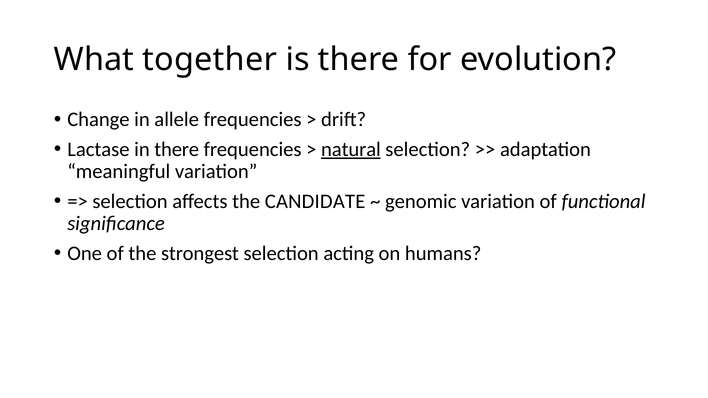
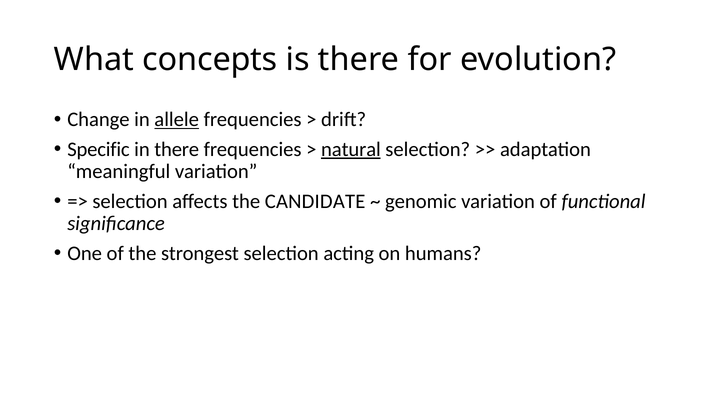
together: together -> concepts (210, 59)
allele underline: none -> present (177, 120)
Lactase: Lactase -> Specific (98, 149)
